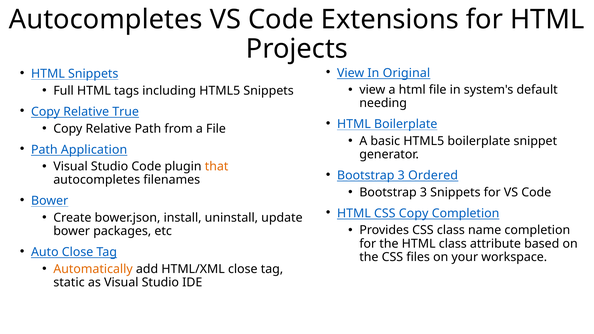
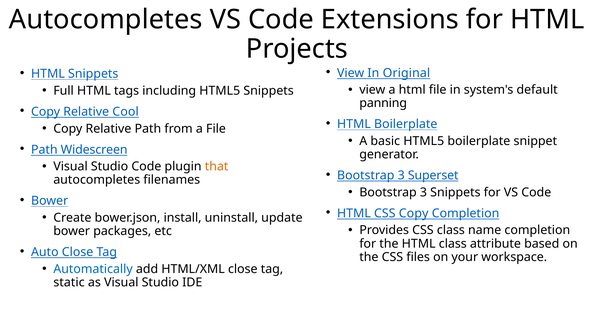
needing: needing -> panning (383, 103)
True: True -> Cool (126, 112)
Application: Application -> Widescreen (94, 150)
Ordered: Ordered -> Superset (433, 176)
Automatically colour: orange -> blue (93, 269)
